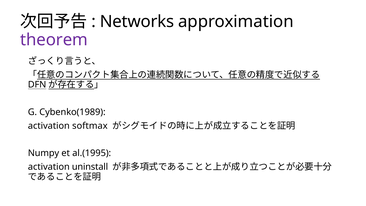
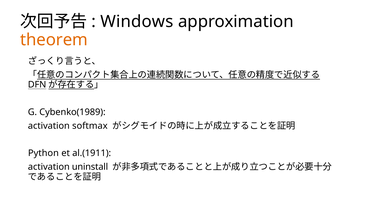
Networks: Networks -> Windows (137, 22)
theorem colour: purple -> orange (54, 40)
Numpy: Numpy -> Python (43, 153)
al.(1995: al.(1995 -> al.(1911 (92, 153)
